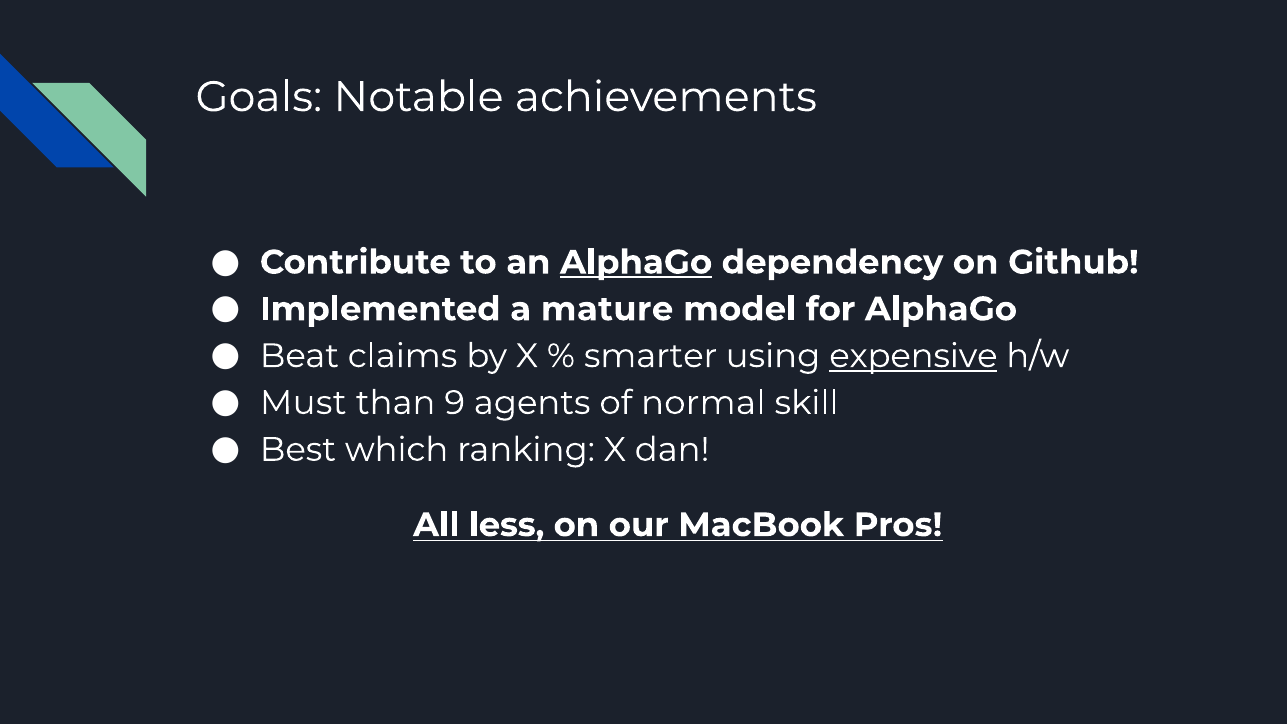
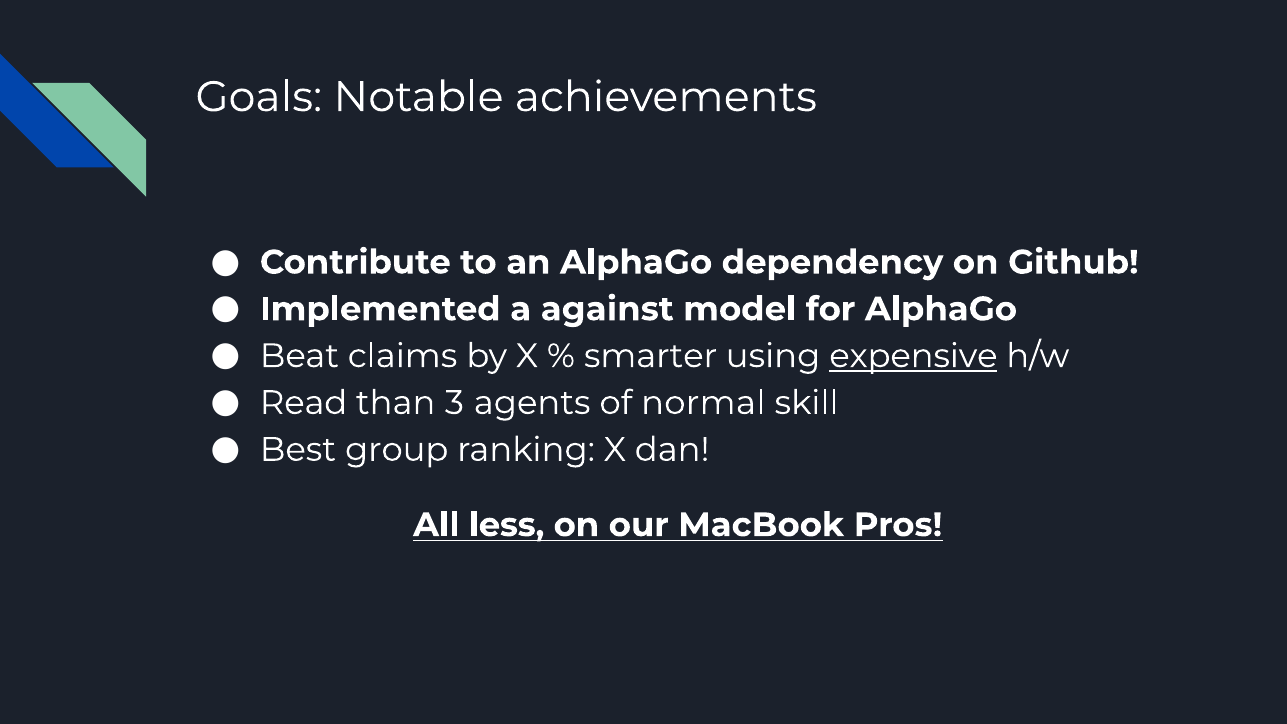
AlphaGo underline: present -> none (636, 262)
mature: mature -> against (607, 309)
Must: Must -> Read (304, 403)
9: 9 -> 3 (454, 403)
which: which -> group (397, 450)
